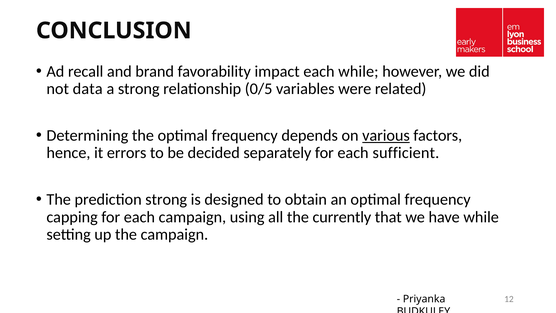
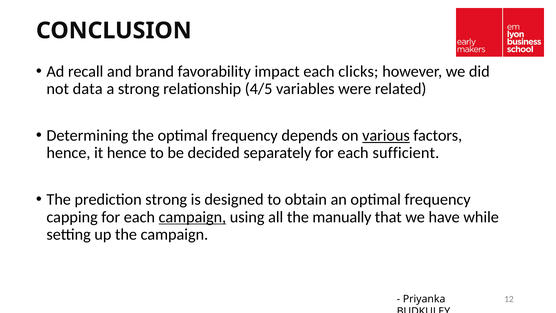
each while: while -> clicks (358, 71)
0/5: 0/5 -> 4/5 (259, 89)
it errors: errors -> hence (127, 153)
campaign underline: none -> present (192, 217)
currently: currently -> manually (342, 217)
